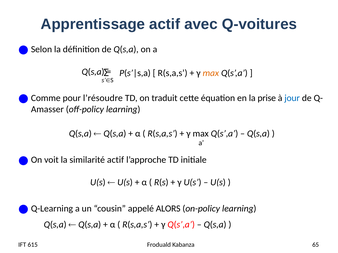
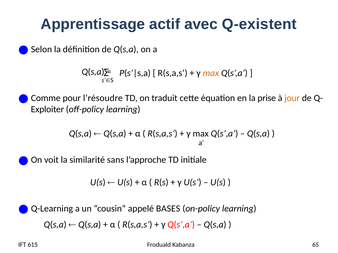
Q-voitures: Q-voitures -> Q-existent (259, 24)
jour colour: blue -> orange (292, 98)
Amasser: Amasser -> Exploiter (47, 109)
similarité actif: actif -> sans (116, 160)
ALORS: ALORS -> BASES (168, 209)
